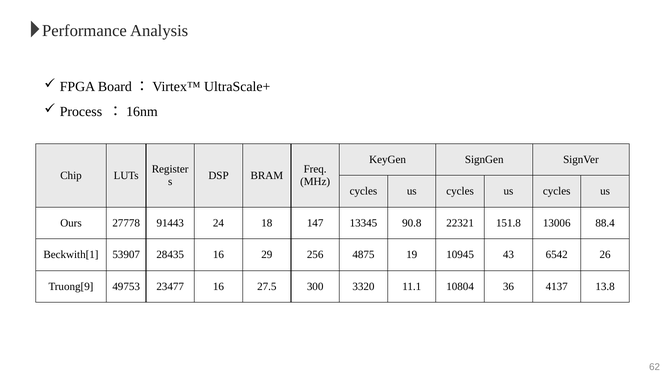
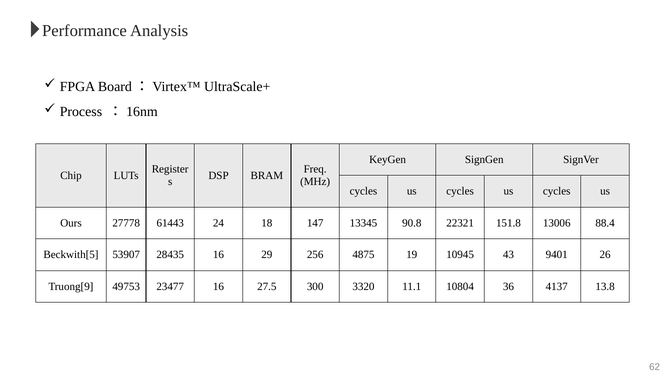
91443: 91443 -> 61443 (170, 223)
Beckwith[1: Beckwith[1 -> Beckwith[5 (71, 255)
6542: 6542 -> 9401 (557, 255)
